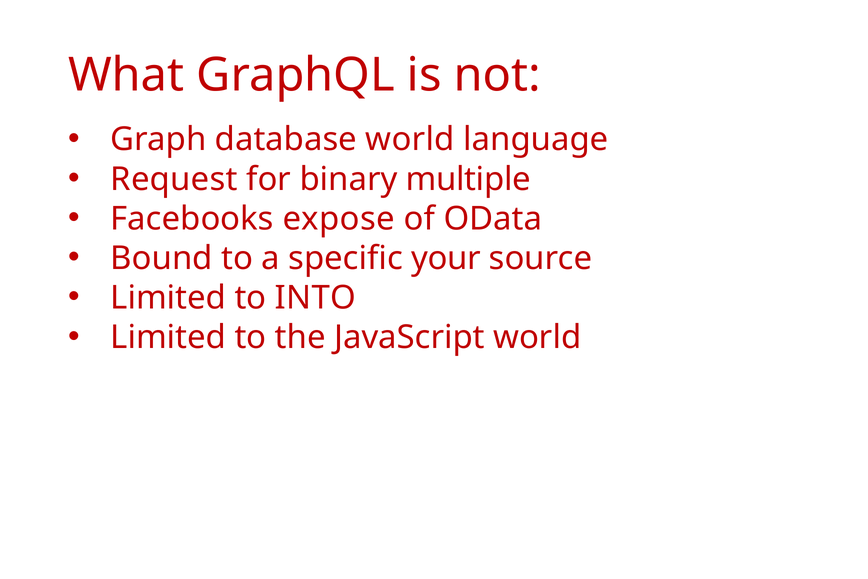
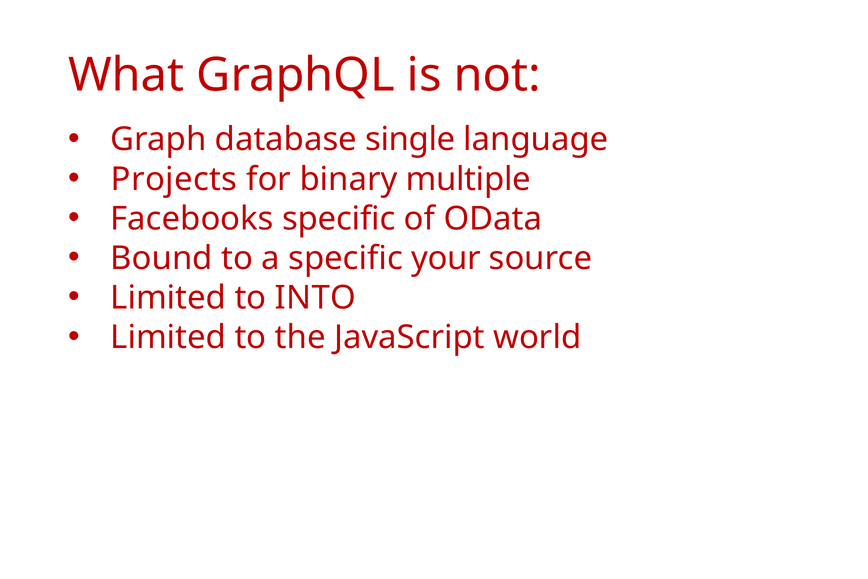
database world: world -> single (410, 139)
Request: Request -> Projects (174, 179)
Facebooks expose: expose -> specific (339, 219)
